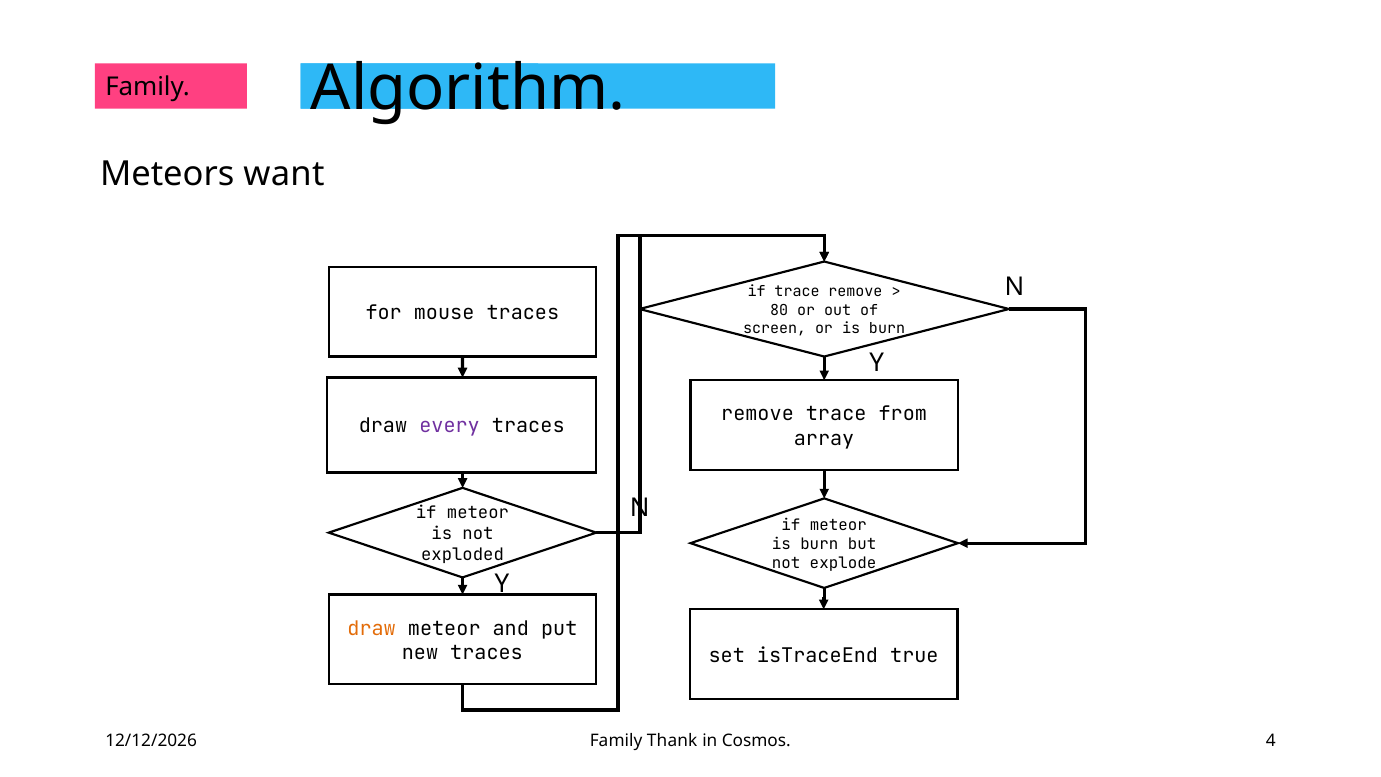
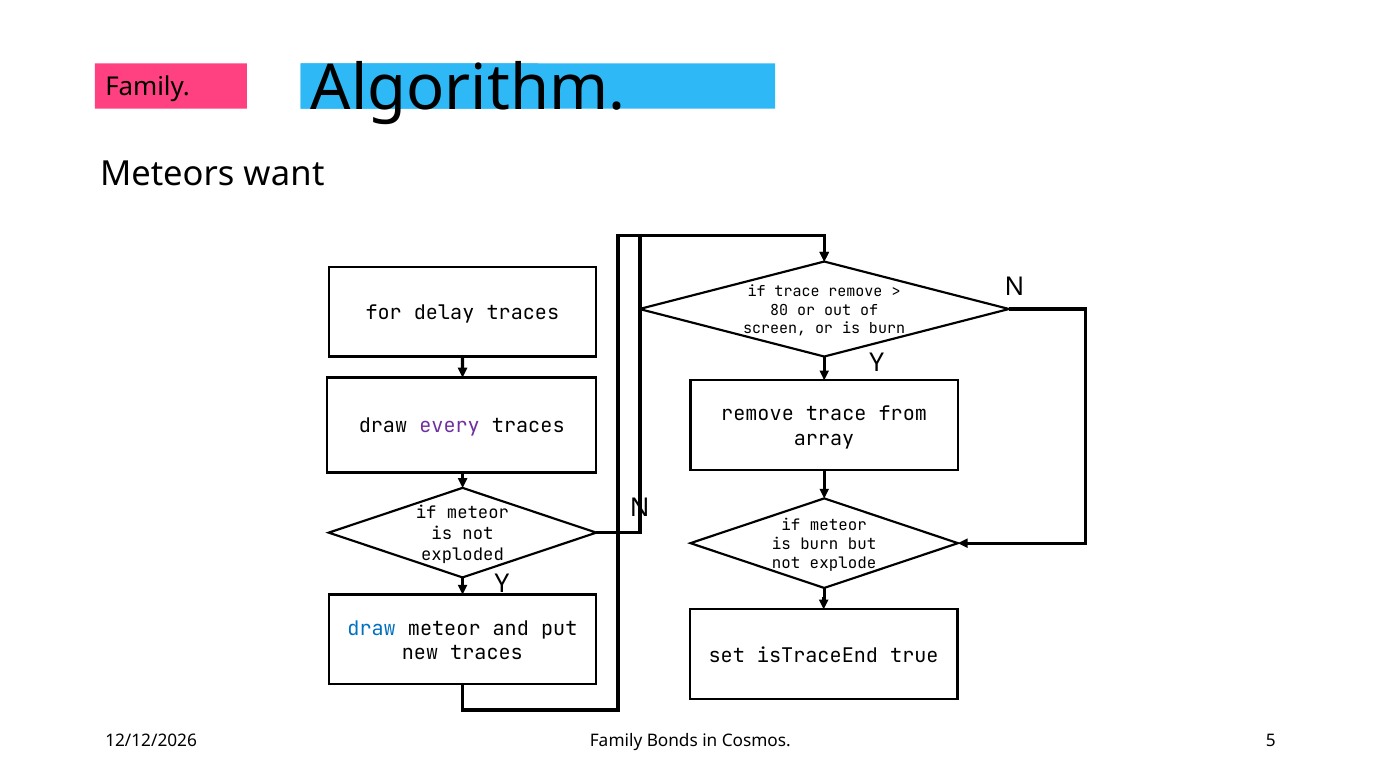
mouse: mouse -> delay (444, 313)
draw colour: orange -> blue (372, 628)
Thank: Thank -> Bonds (672, 740)
4: 4 -> 5 (1271, 740)
